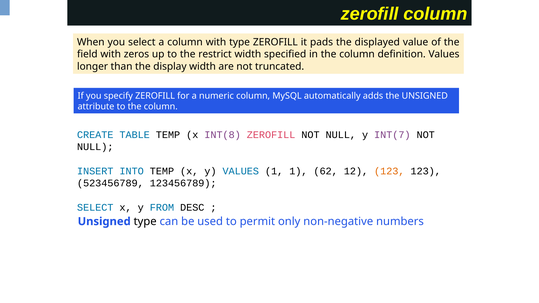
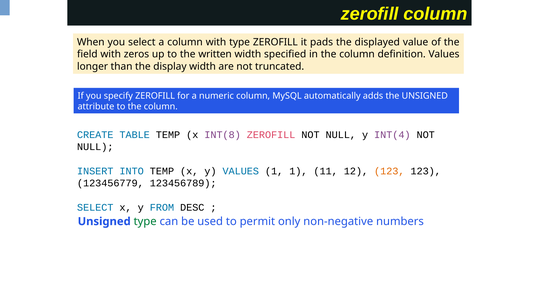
restrict: restrict -> written (215, 54)
INT(7: INT(7 -> INT(4 (392, 135)
62: 62 -> 11 (326, 171)
523456789: 523456789 -> 123456779 (110, 183)
type colour: black -> green (145, 222)
